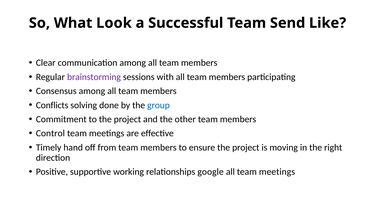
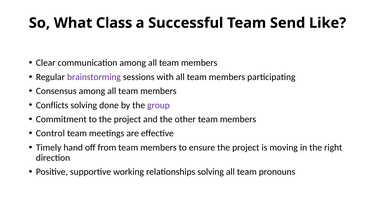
Look: Look -> Class (114, 23)
group colour: blue -> purple (158, 105)
relationships google: google -> solving (211, 172)
all team meetings: meetings -> pronouns (277, 172)
